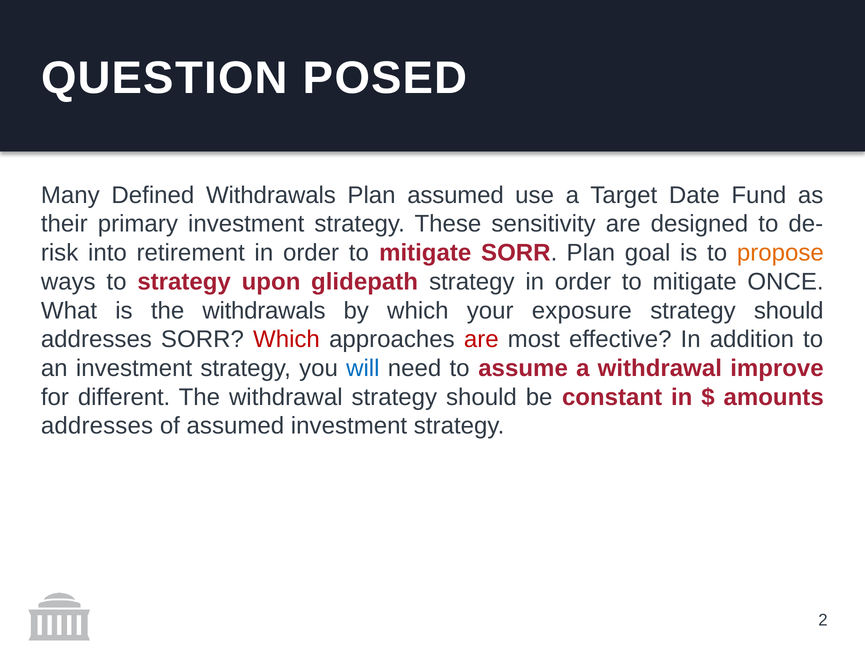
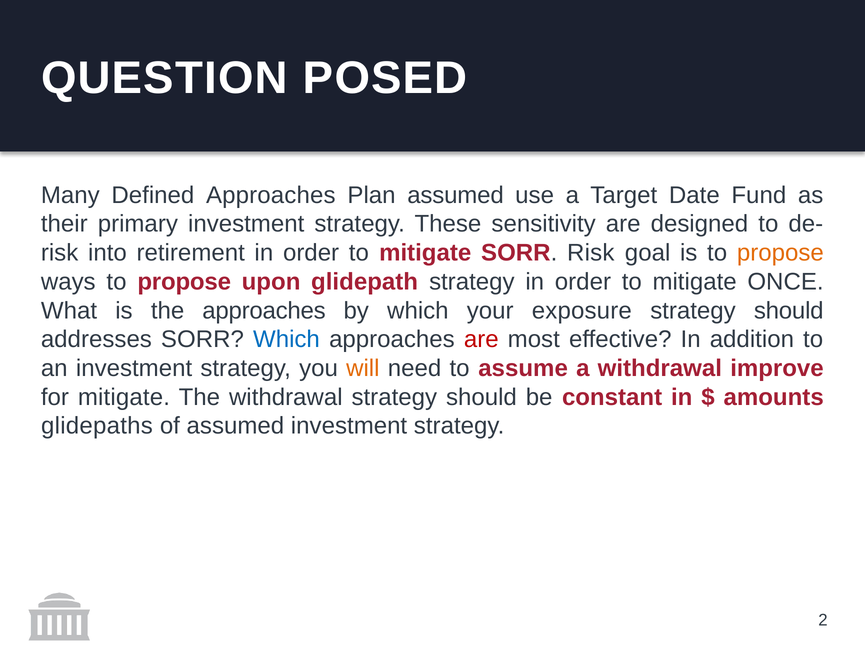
Defined Withdrawals: Withdrawals -> Approaches (271, 195)
SORR Plan: Plan -> Risk (591, 253)
ways to strategy: strategy -> propose (184, 282)
the withdrawals: withdrawals -> approaches (264, 310)
Which colour: red -> blue (286, 339)
will colour: blue -> orange (363, 368)
for different: different -> mitigate (124, 397)
addresses: addresses -> glidepaths (97, 426)
